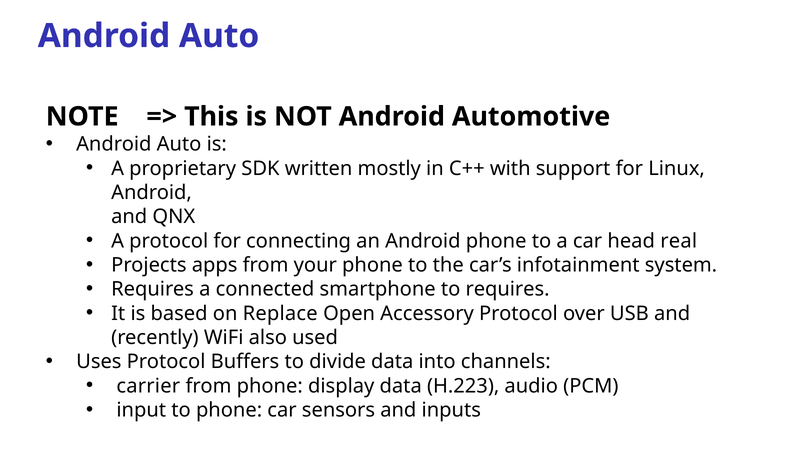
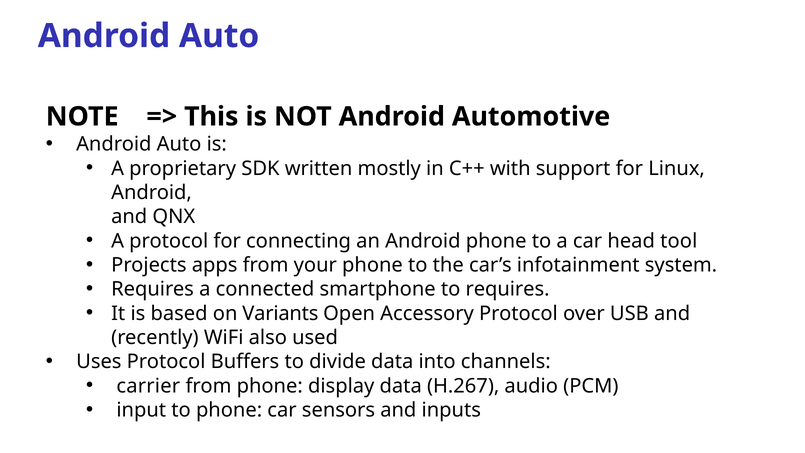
real: real -> tool (679, 241)
Replace: Replace -> Variants (280, 313)
H.223: H.223 -> H.267 (463, 386)
